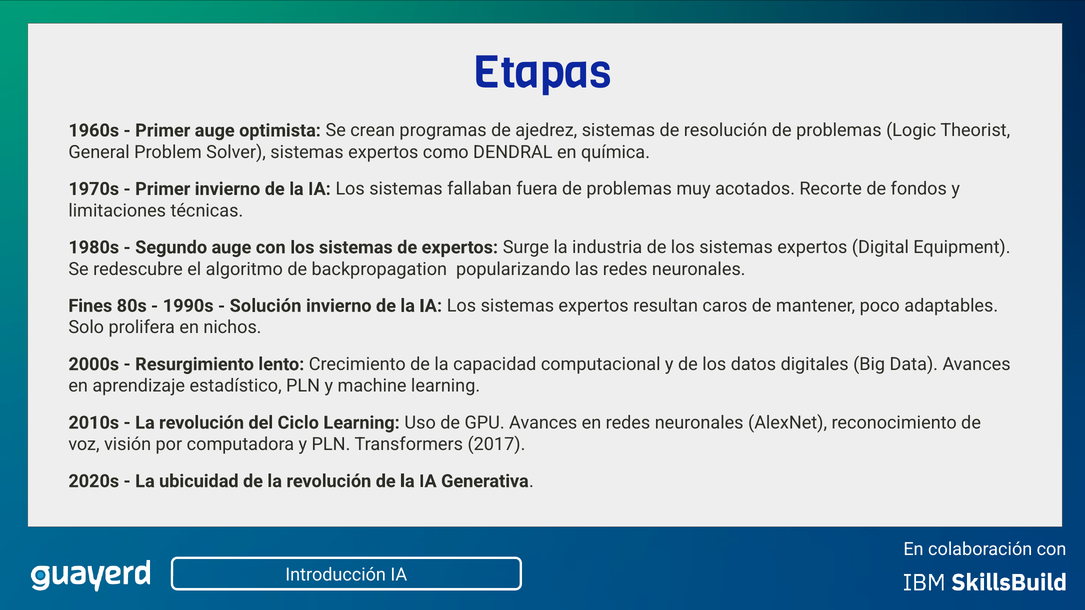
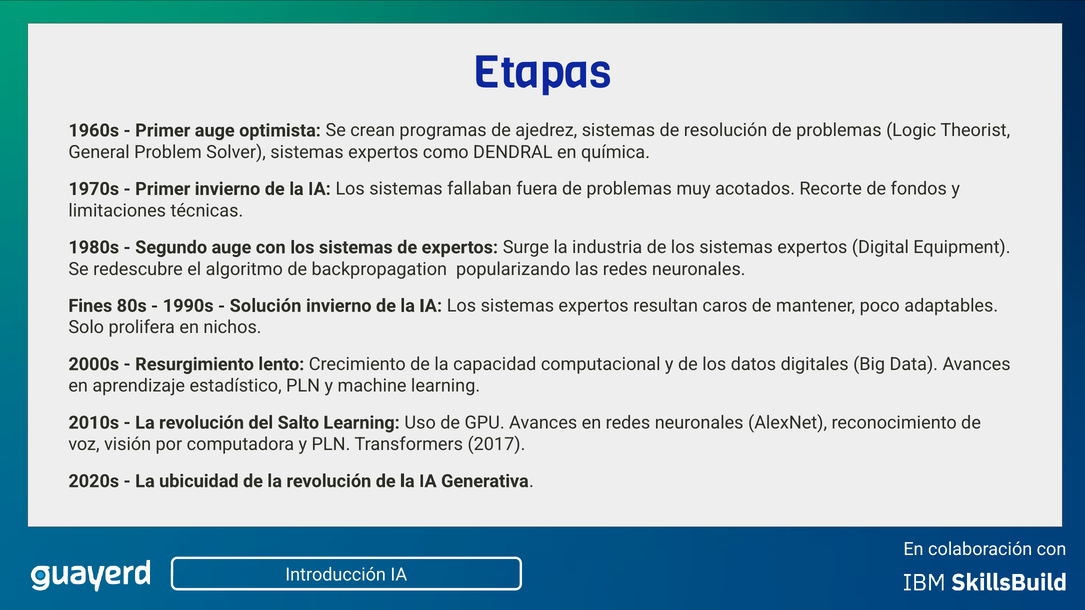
Ciclo: Ciclo -> Salto (298, 423)
